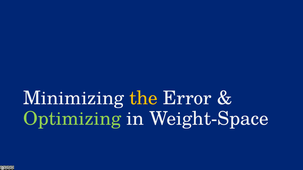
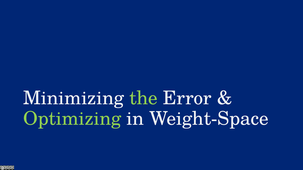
the colour: yellow -> light green (143, 98)
